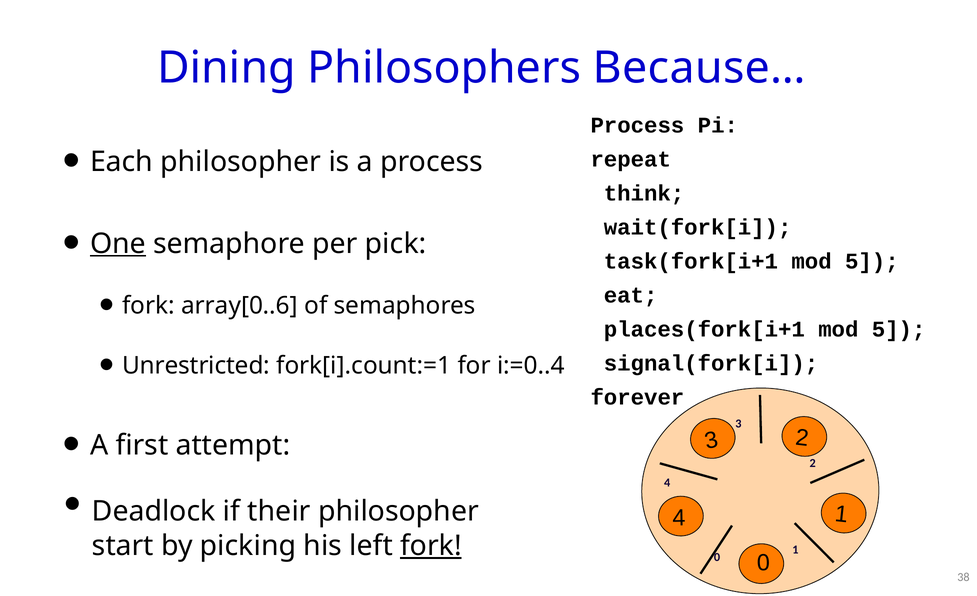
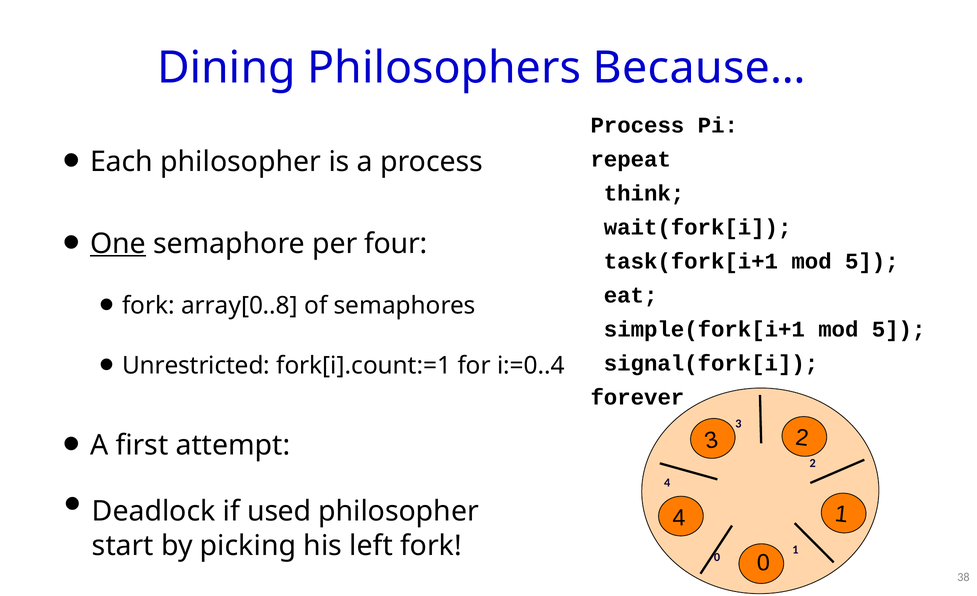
pick: pick -> four (396, 244)
array[0..6: array[0..6 -> array[0..8 (240, 306)
places(fork[i+1: places(fork[i+1 -> simple(fork[i+1 (704, 329)
their: their -> used (279, 511)
fork underline: present -> none (431, 545)
